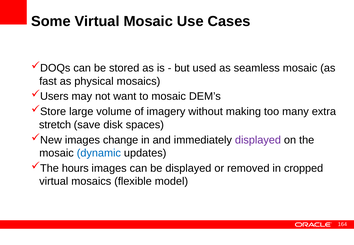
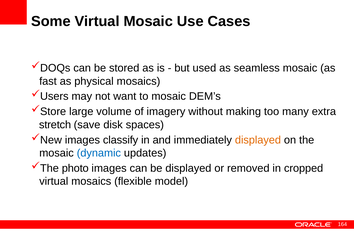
change: change -> classify (121, 140)
displayed colour: purple -> orange (258, 140)
hours: hours -> photo (75, 168)
